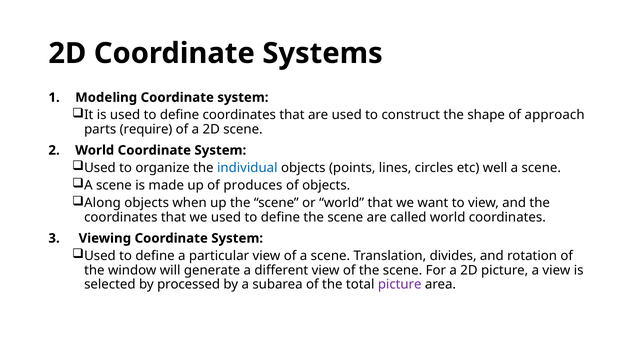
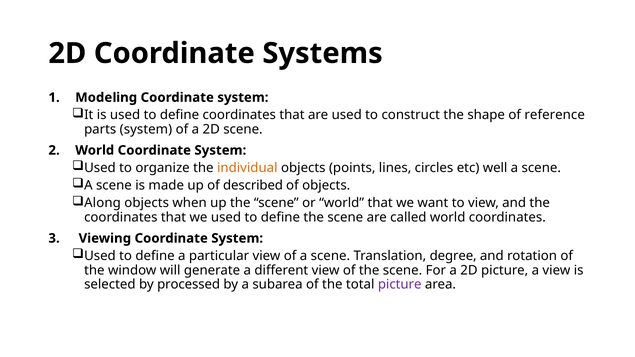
approach: approach -> reference (555, 115)
parts require: require -> system (146, 129)
individual colour: blue -> orange (247, 168)
produces: produces -> described (253, 186)
divides: divides -> degree (453, 256)
